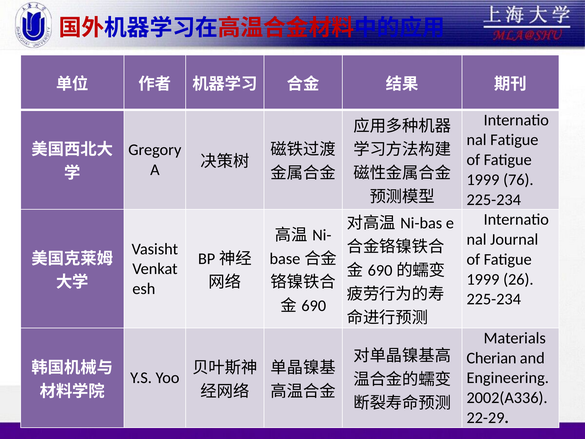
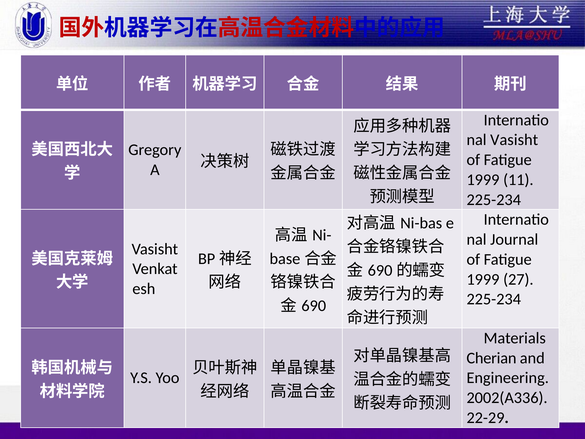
Fatigue: Fatigue -> Vasisht (514, 140)
76: 76 -> 11 (518, 180)
26: 26 -> 27 (518, 279)
